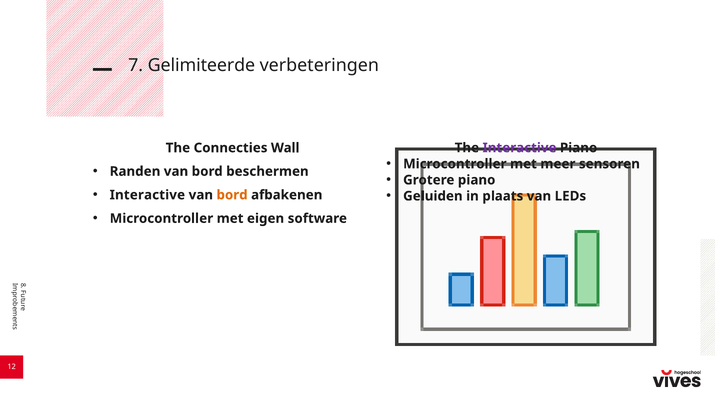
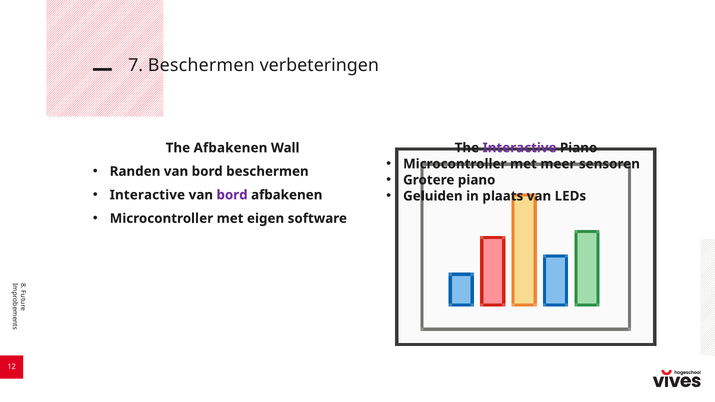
7 Gelimiteerde: Gelimiteerde -> Beschermen (201, 65)
The Connecties: Connecties -> Afbakenen (230, 148)
bord colour: orange -> purple (232, 195)
